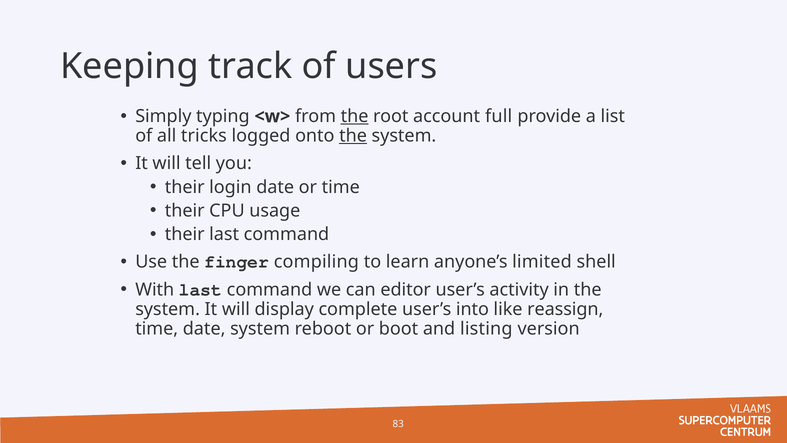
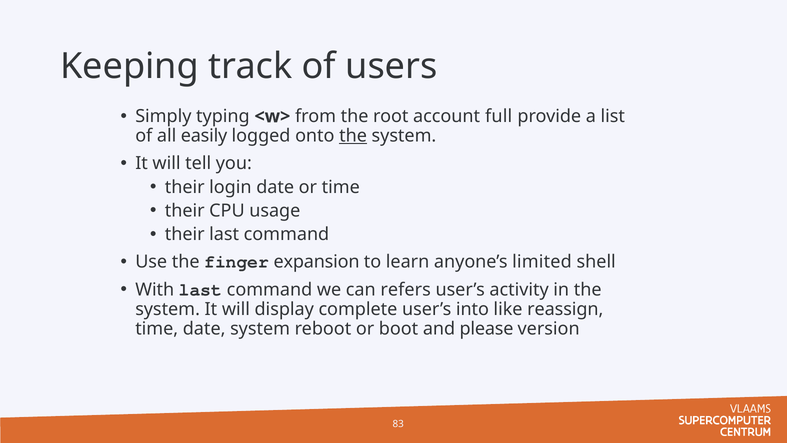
the underline: present -> none (355, 116)
tricks: tricks -> easily (204, 136)
compiling: compiling -> expansion (317, 262)
editor: editor -> refers (406, 289)
listing: listing -> please (486, 328)
